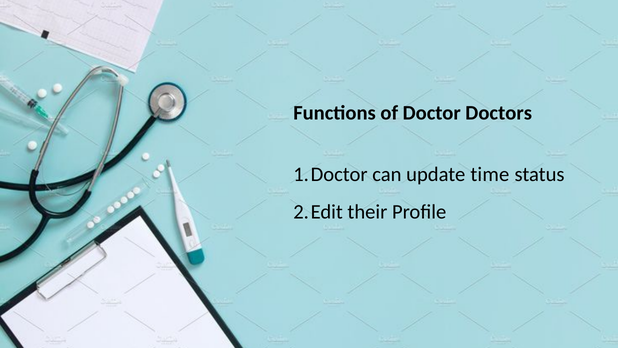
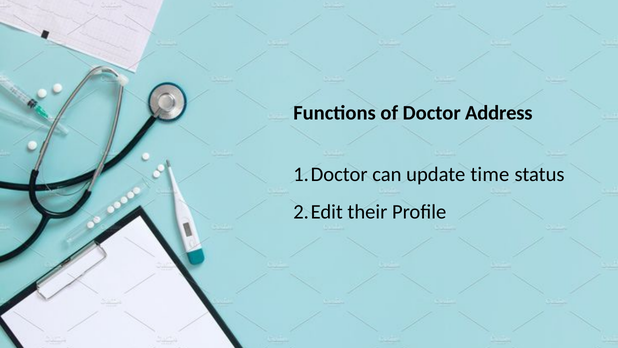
Doctors: Doctors -> Address (499, 113)
